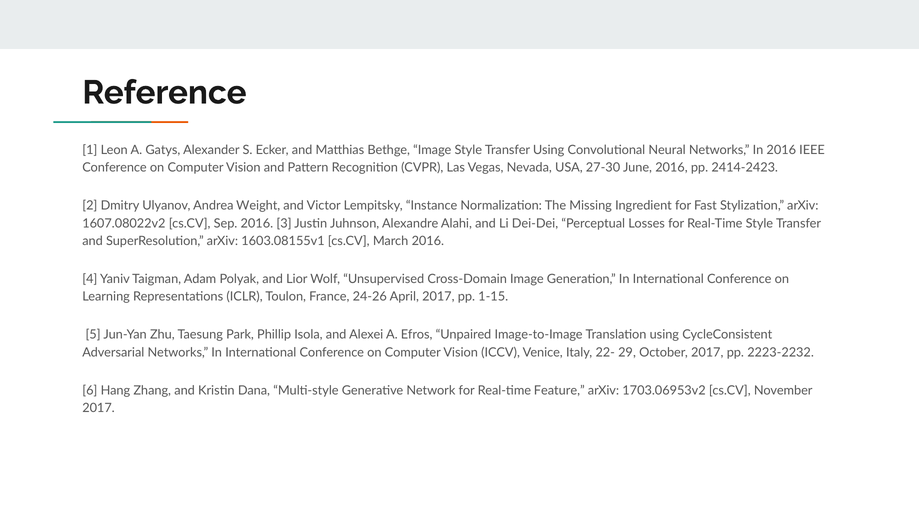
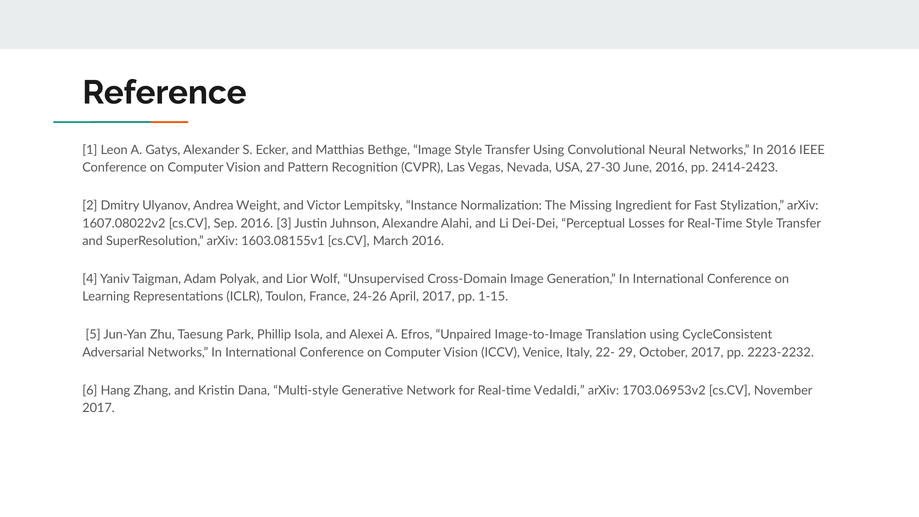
Feature: Feature -> Vedaldi (559, 390)
